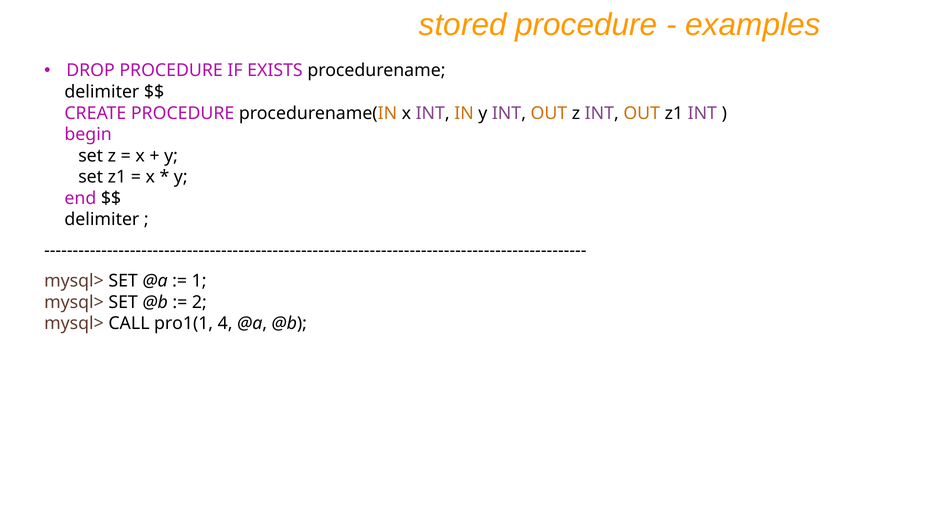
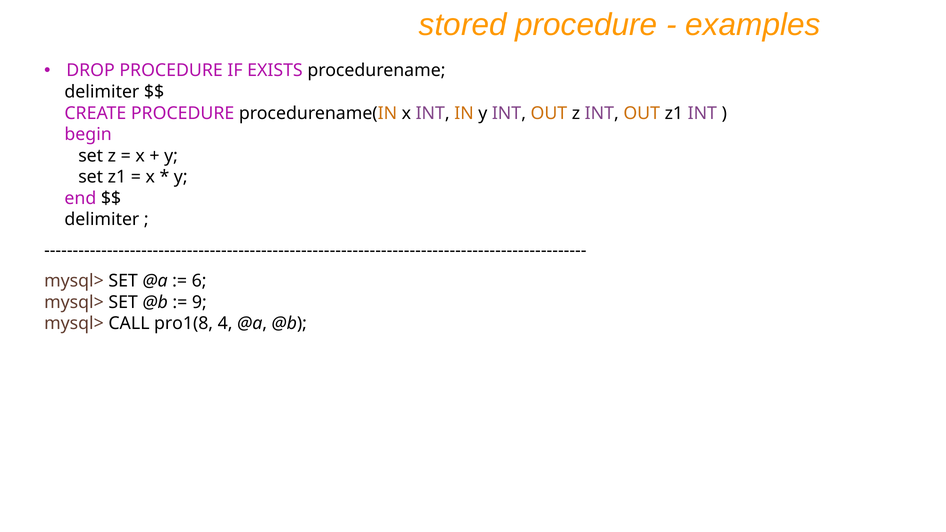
1: 1 -> 6 (199, 281)
2: 2 -> 9 (199, 302)
pro1(1: pro1(1 -> pro1(8 (184, 324)
